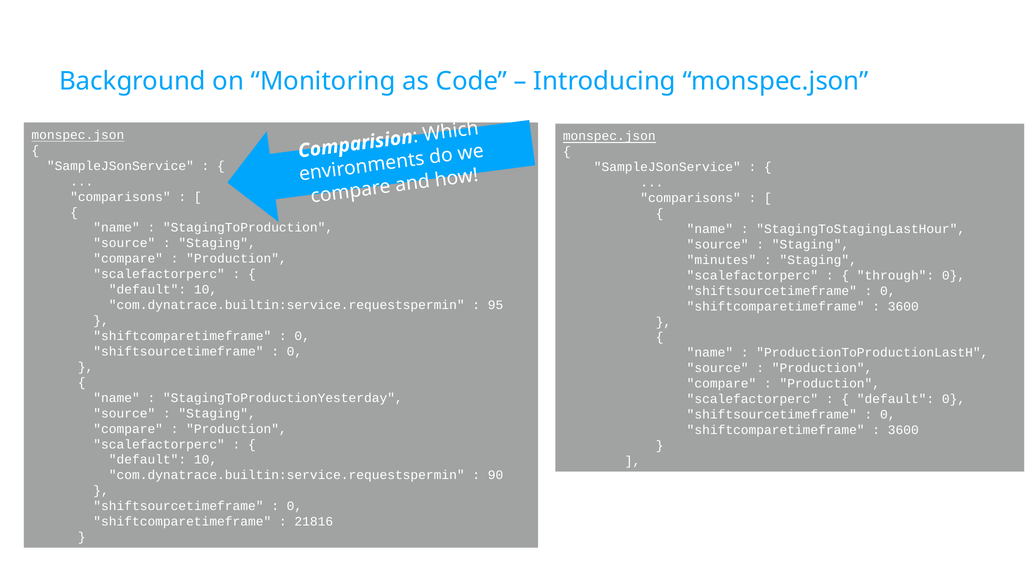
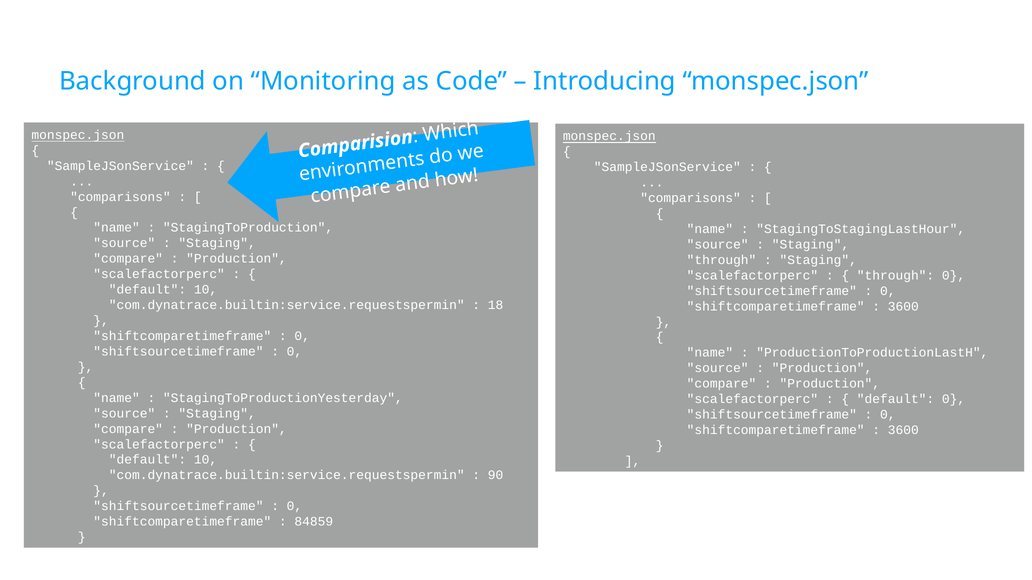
minutes: minutes -> through (722, 260)
95: 95 -> 18 (496, 305)
21816: 21816 -> 84859 (314, 522)
